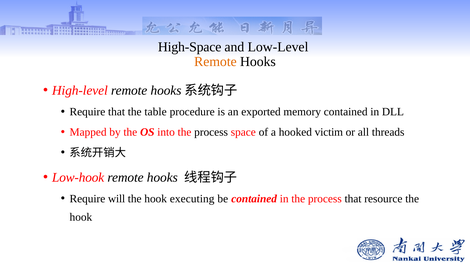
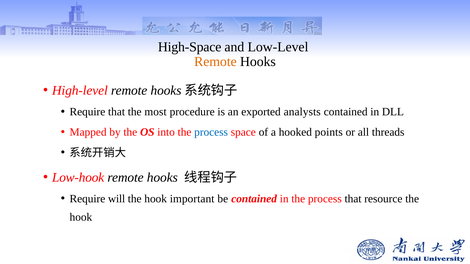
table: table -> most (156, 112)
memory: memory -> analysts (302, 112)
process colour: black -> blue (211, 132)
victim: victim -> points (329, 132)
executing: executing -> important (192, 199)
